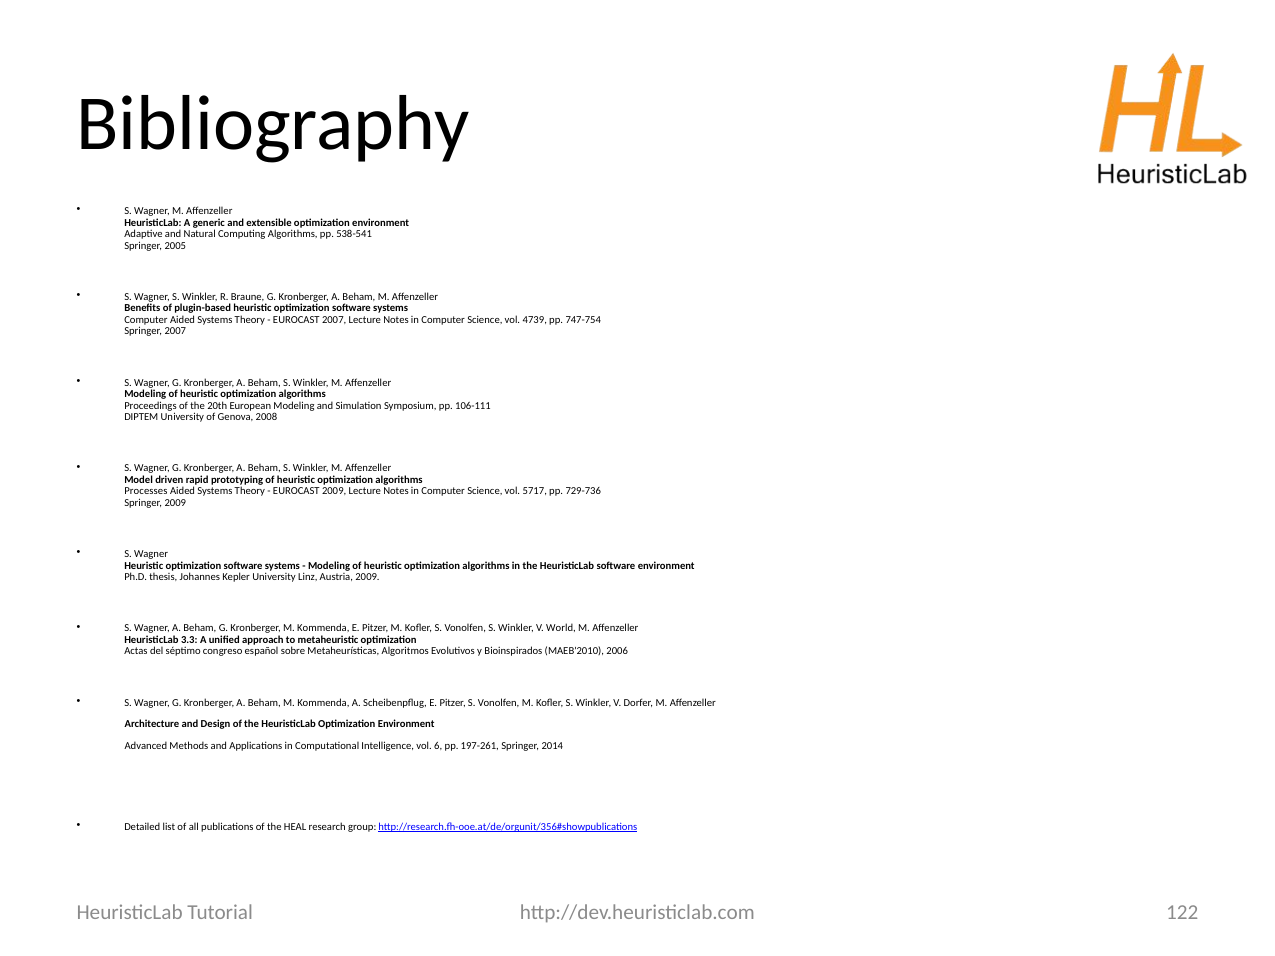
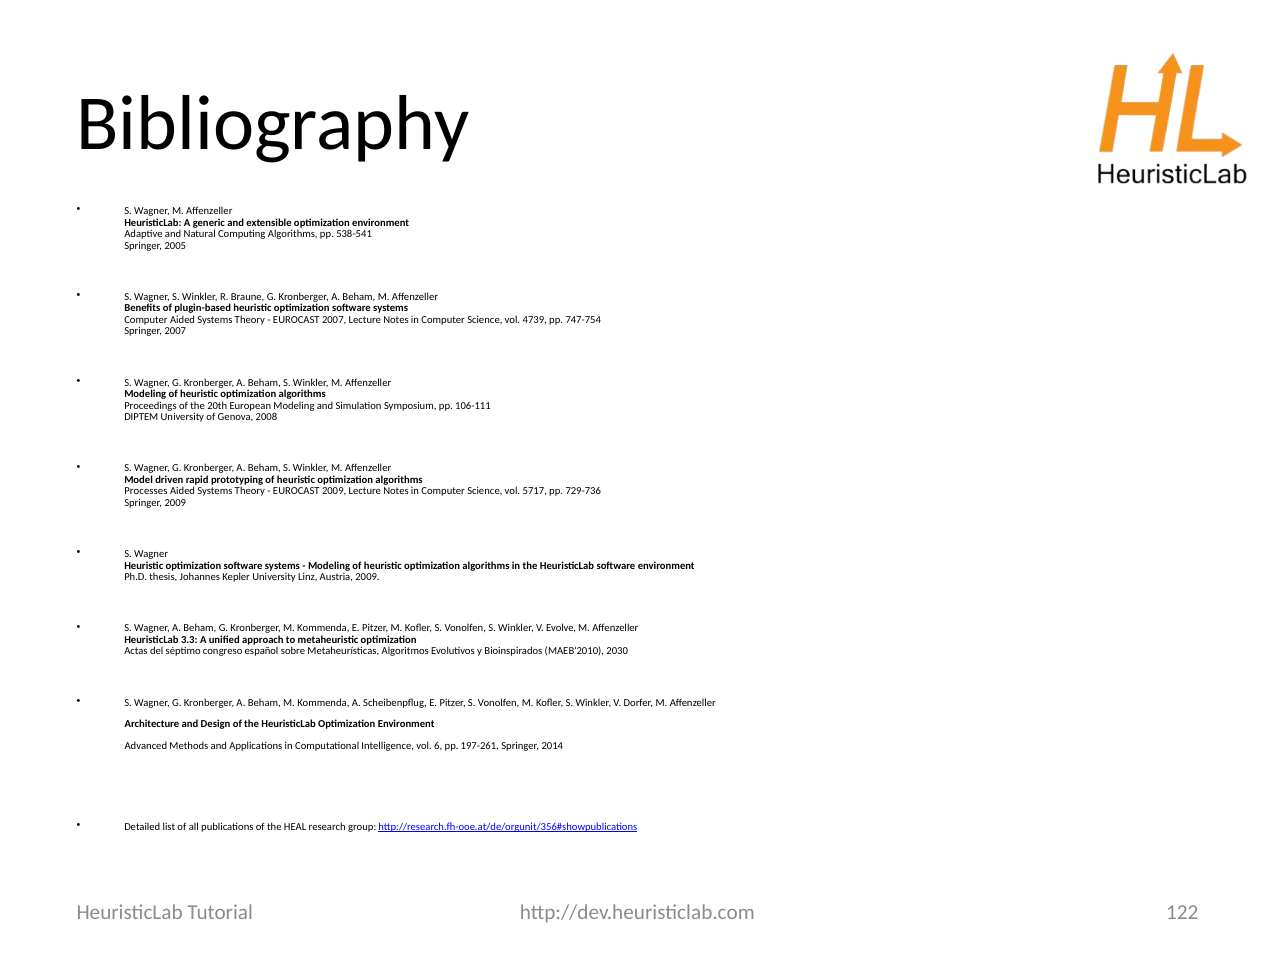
World: World -> Evolve (561, 629)
2006: 2006 -> 2030 (617, 652)
